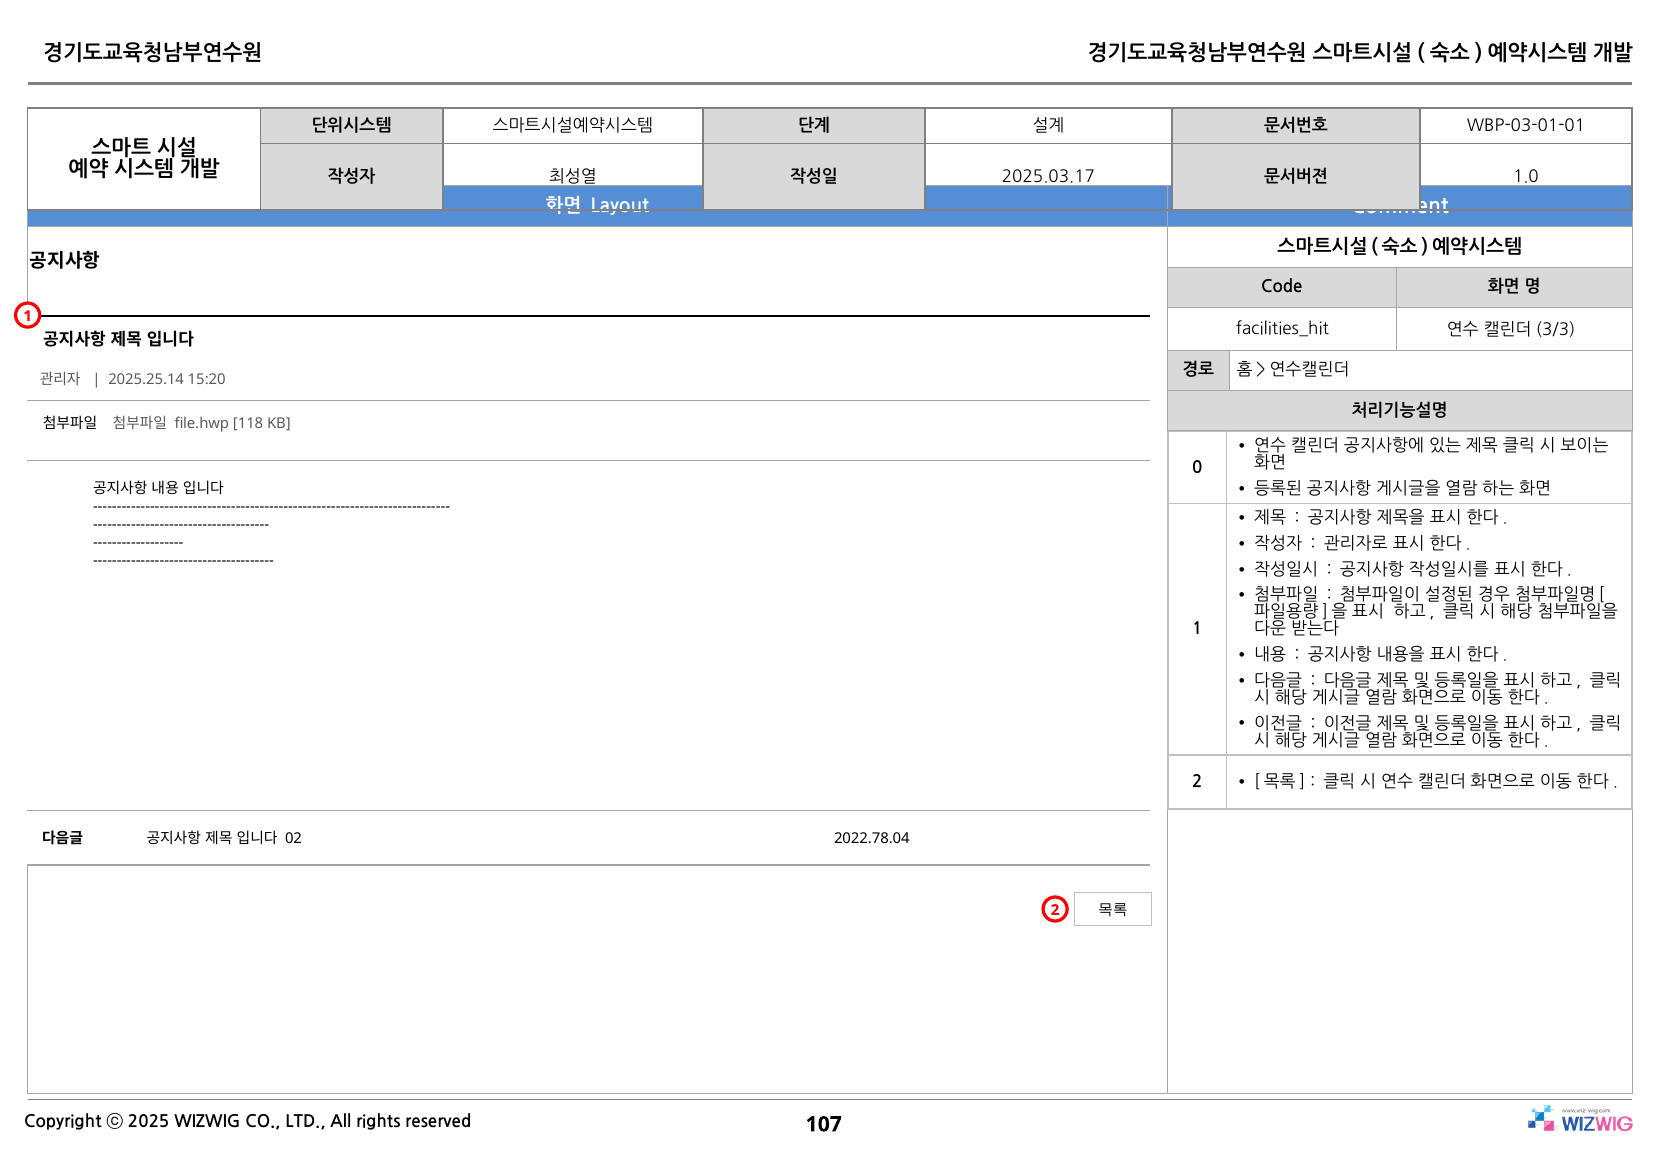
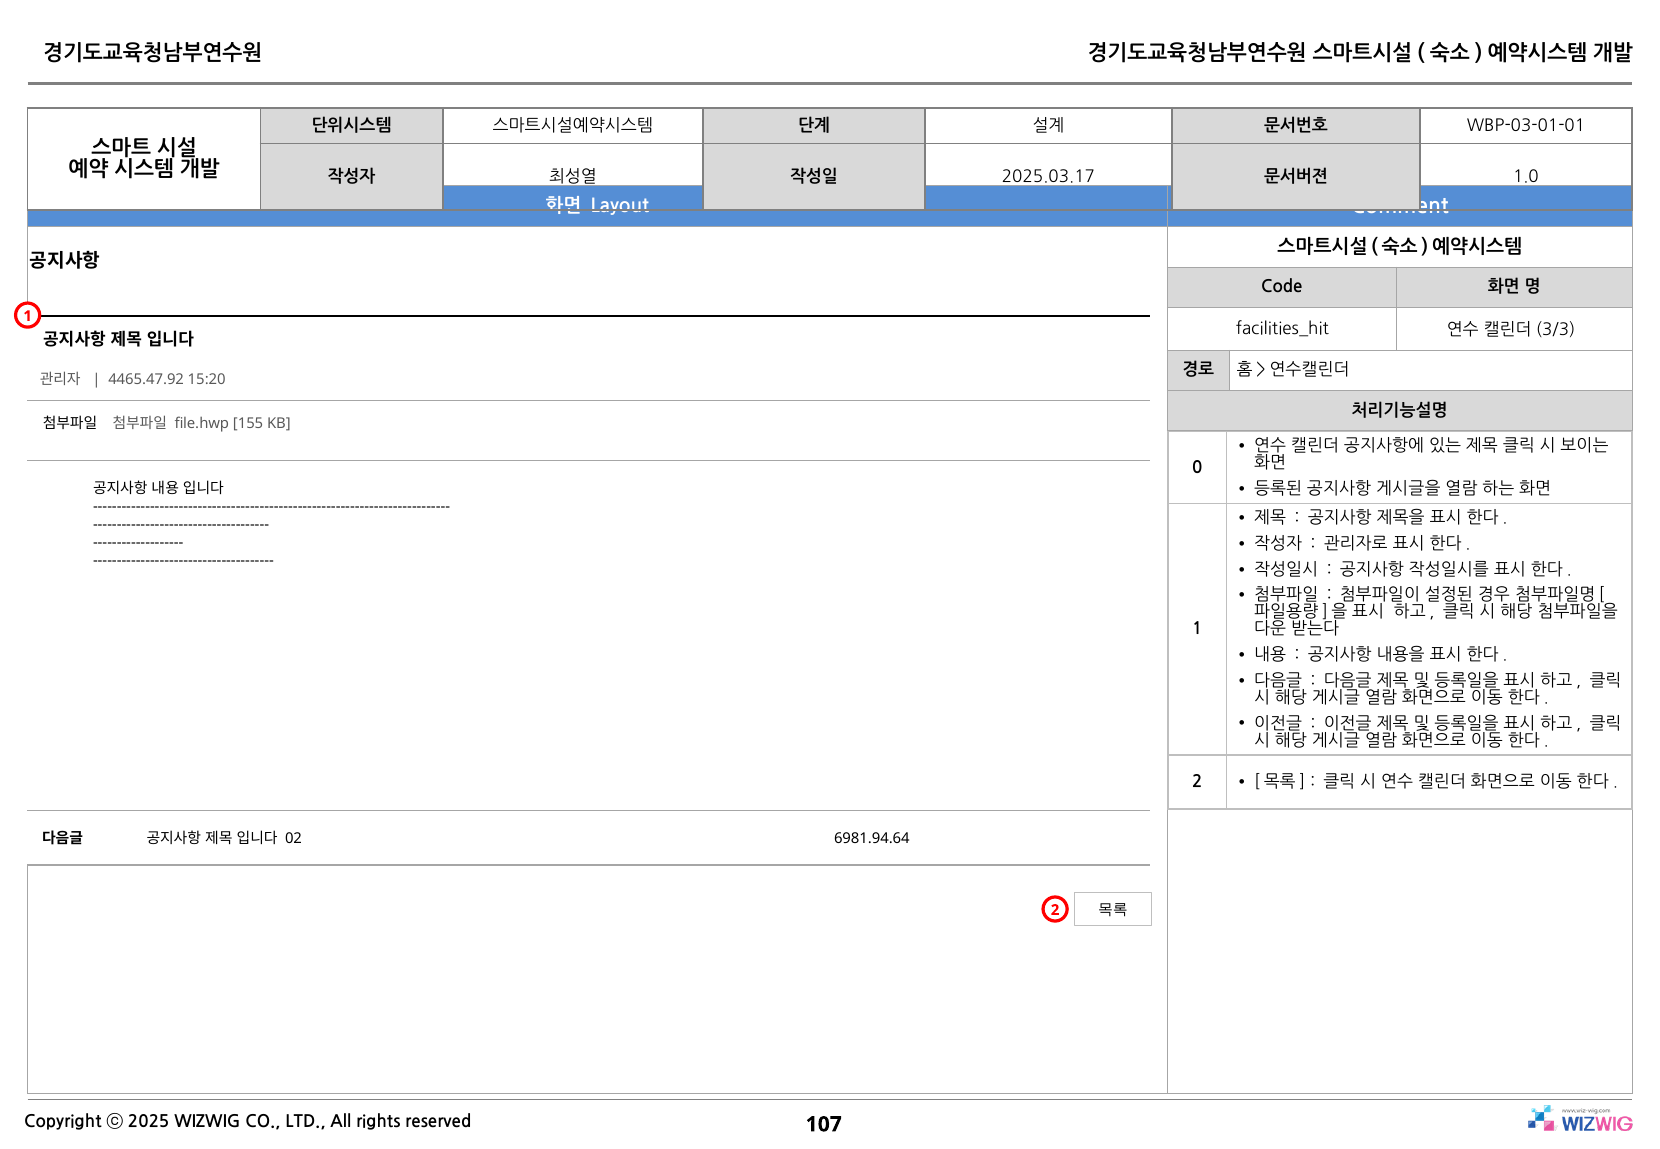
2025.25.14: 2025.25.14 -> 4465.47.92 (146, 379)
118: 118 -> 155 (248, 424)
2022.78.04: 2022.78.04 -> 6981.94.64 (872, 839)
